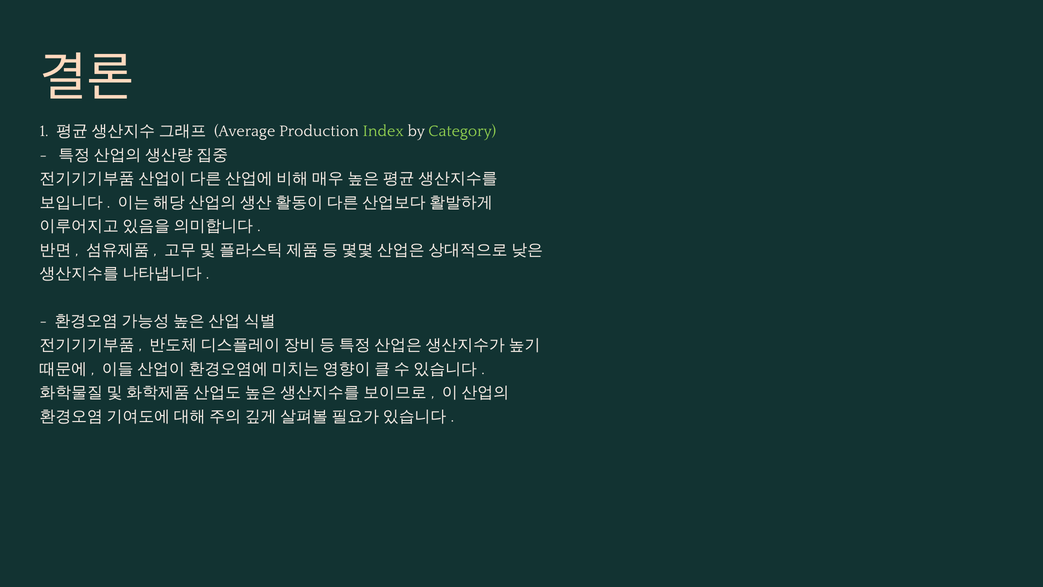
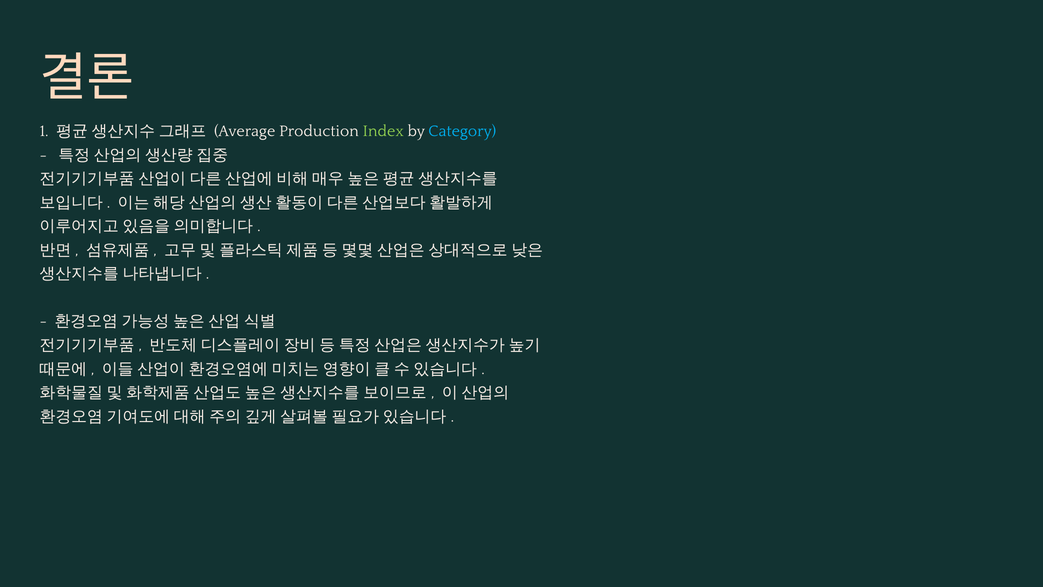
Category colour: light green -> light blue (462, 131)
